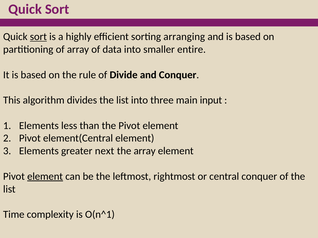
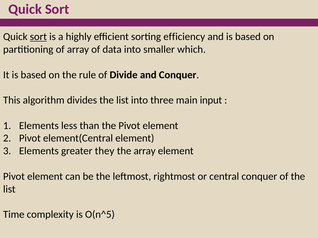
arranging: arranging -> efficiency (184, 37)
entire: entire -> which (191, 49)
next: next -> they (105, 151)
element underline: present -> none (45, 177)
O(n^1: O(n^1 -> O(n^5 (100, 215)
